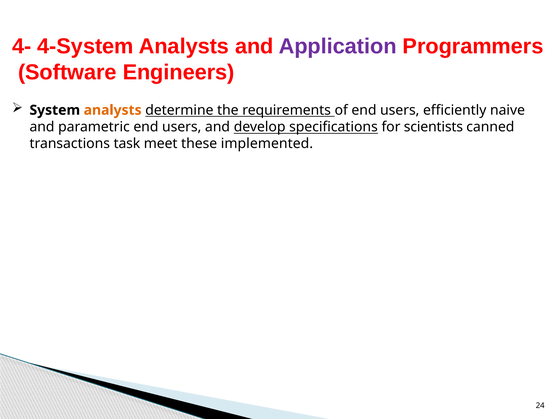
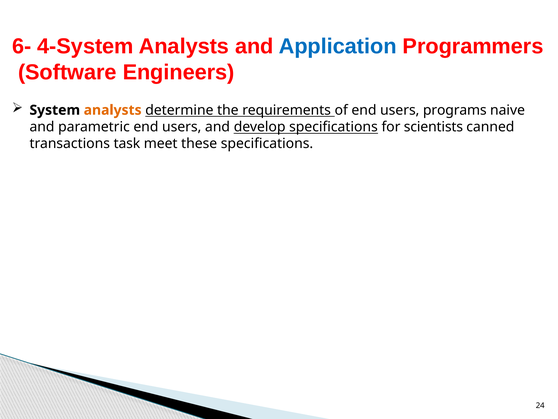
4-: 4- -> 6- (22, 46)
Application colour: purple -> blue (338, 46)
efficiently: efficiently -> programs (455, 110)
these implemented: implemented -> specifications (267, 143)
